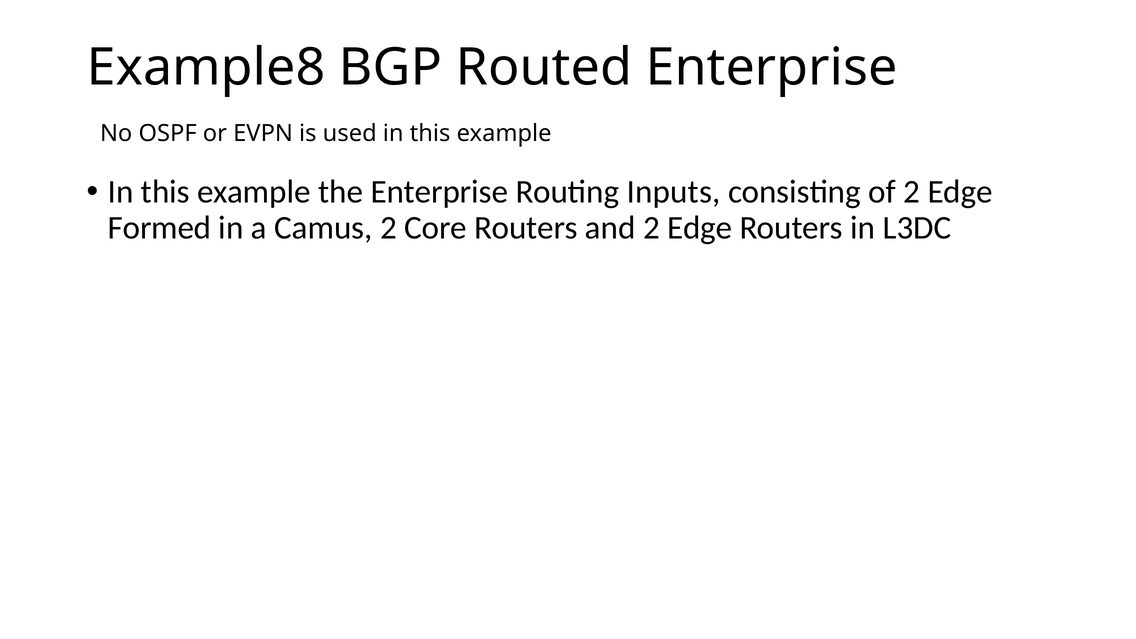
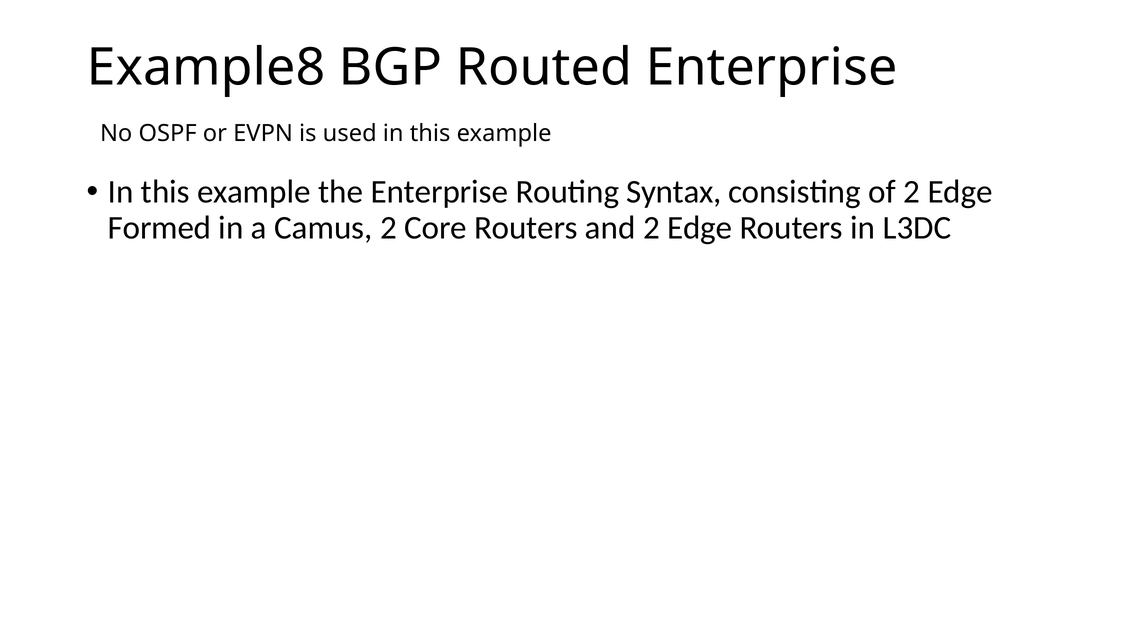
Inputs: Inputs -> Syntax (674, 192)
